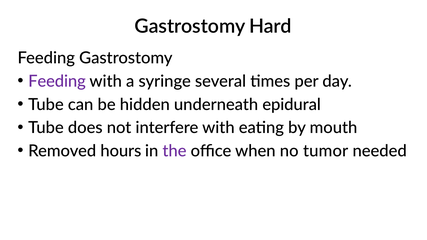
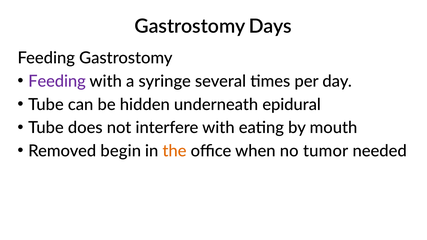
Hard: Hard -> Days (270, 26)
hours: hours -> begin (121, 151)
the colour: purple -> orange (174, 151)
